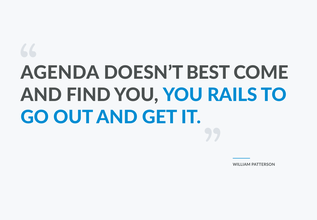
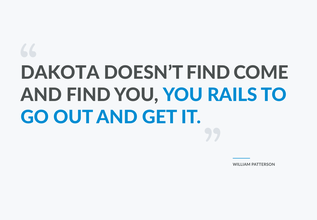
AGENDA: AGENDA -> DAKOTA (60, 73)
DOESN’T BEST: BEST -> FIND (208, 73)
